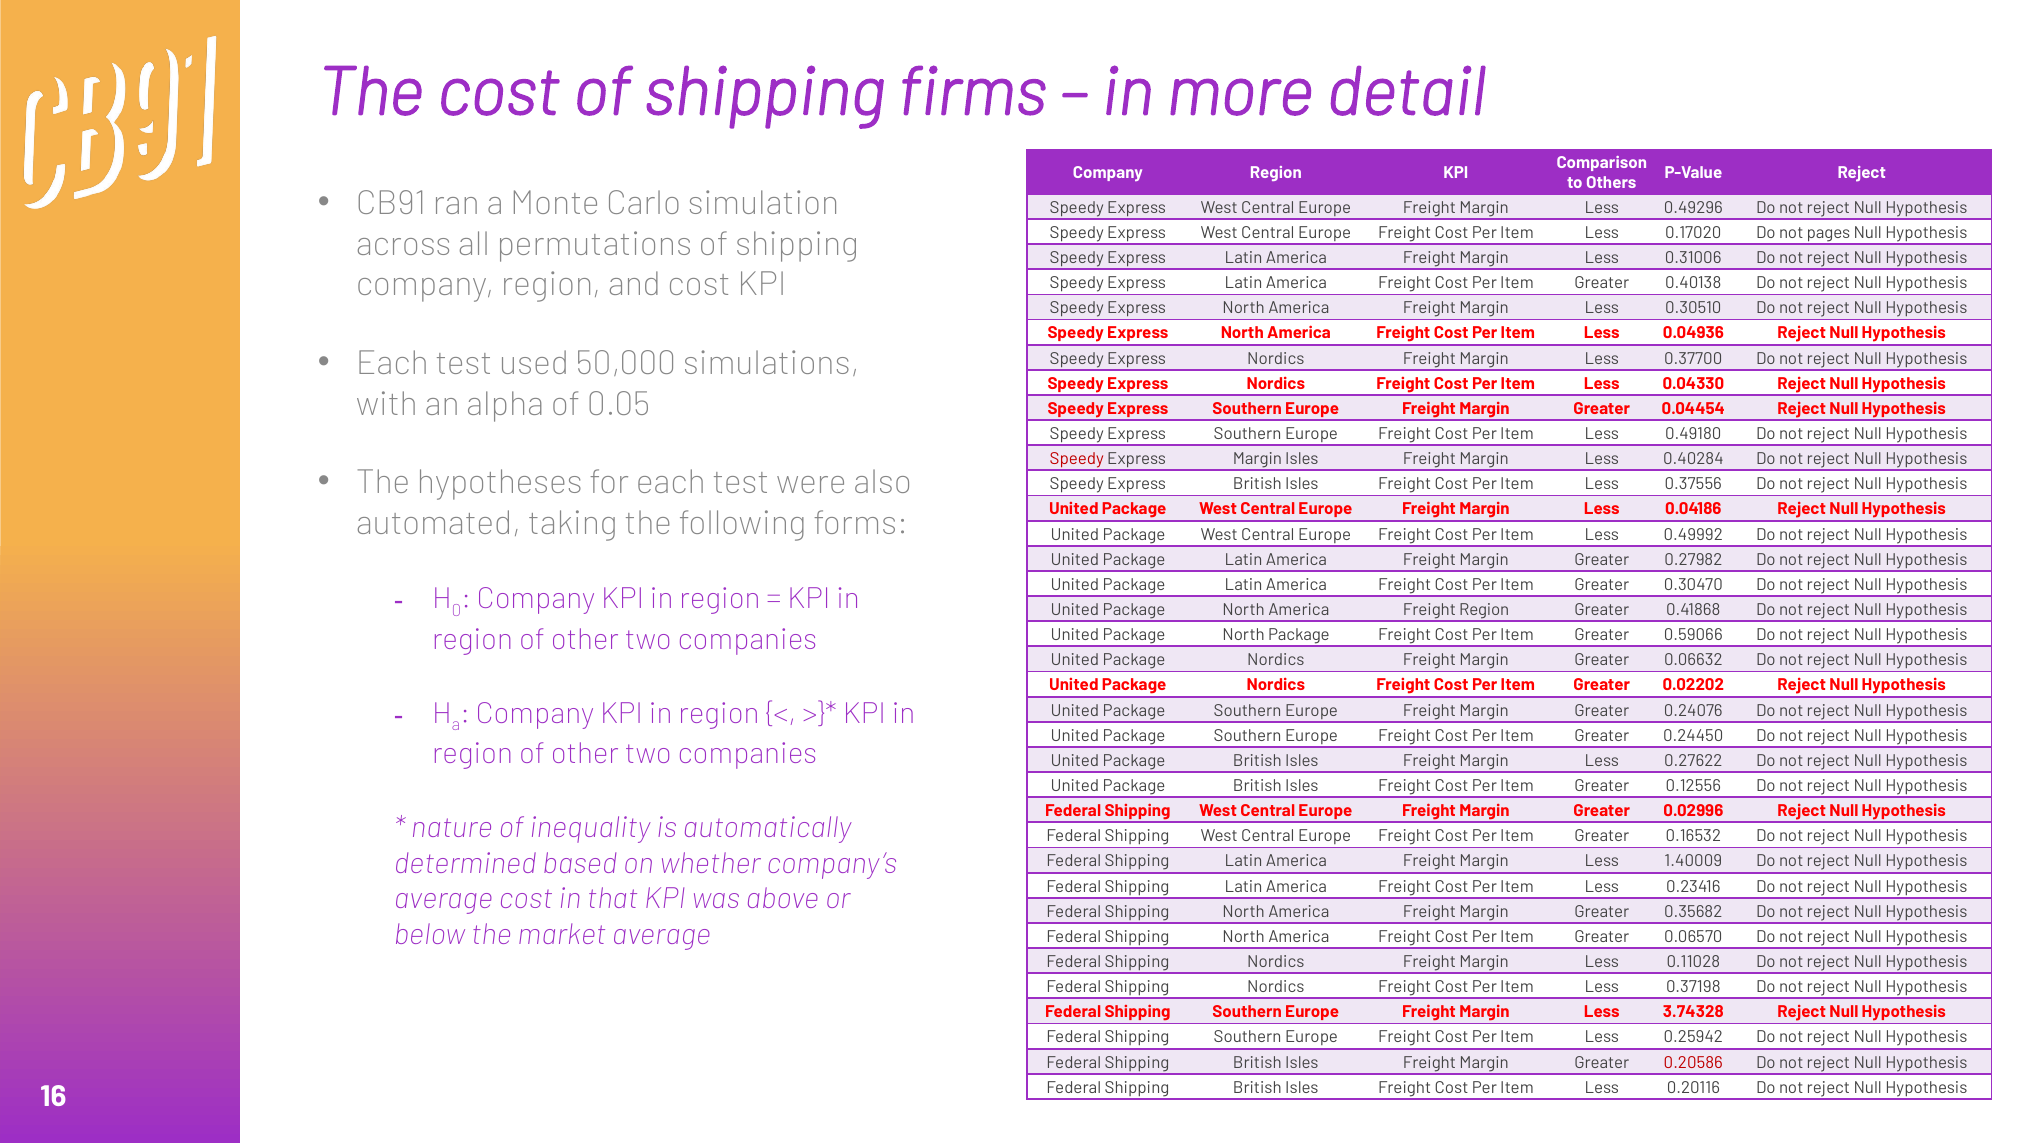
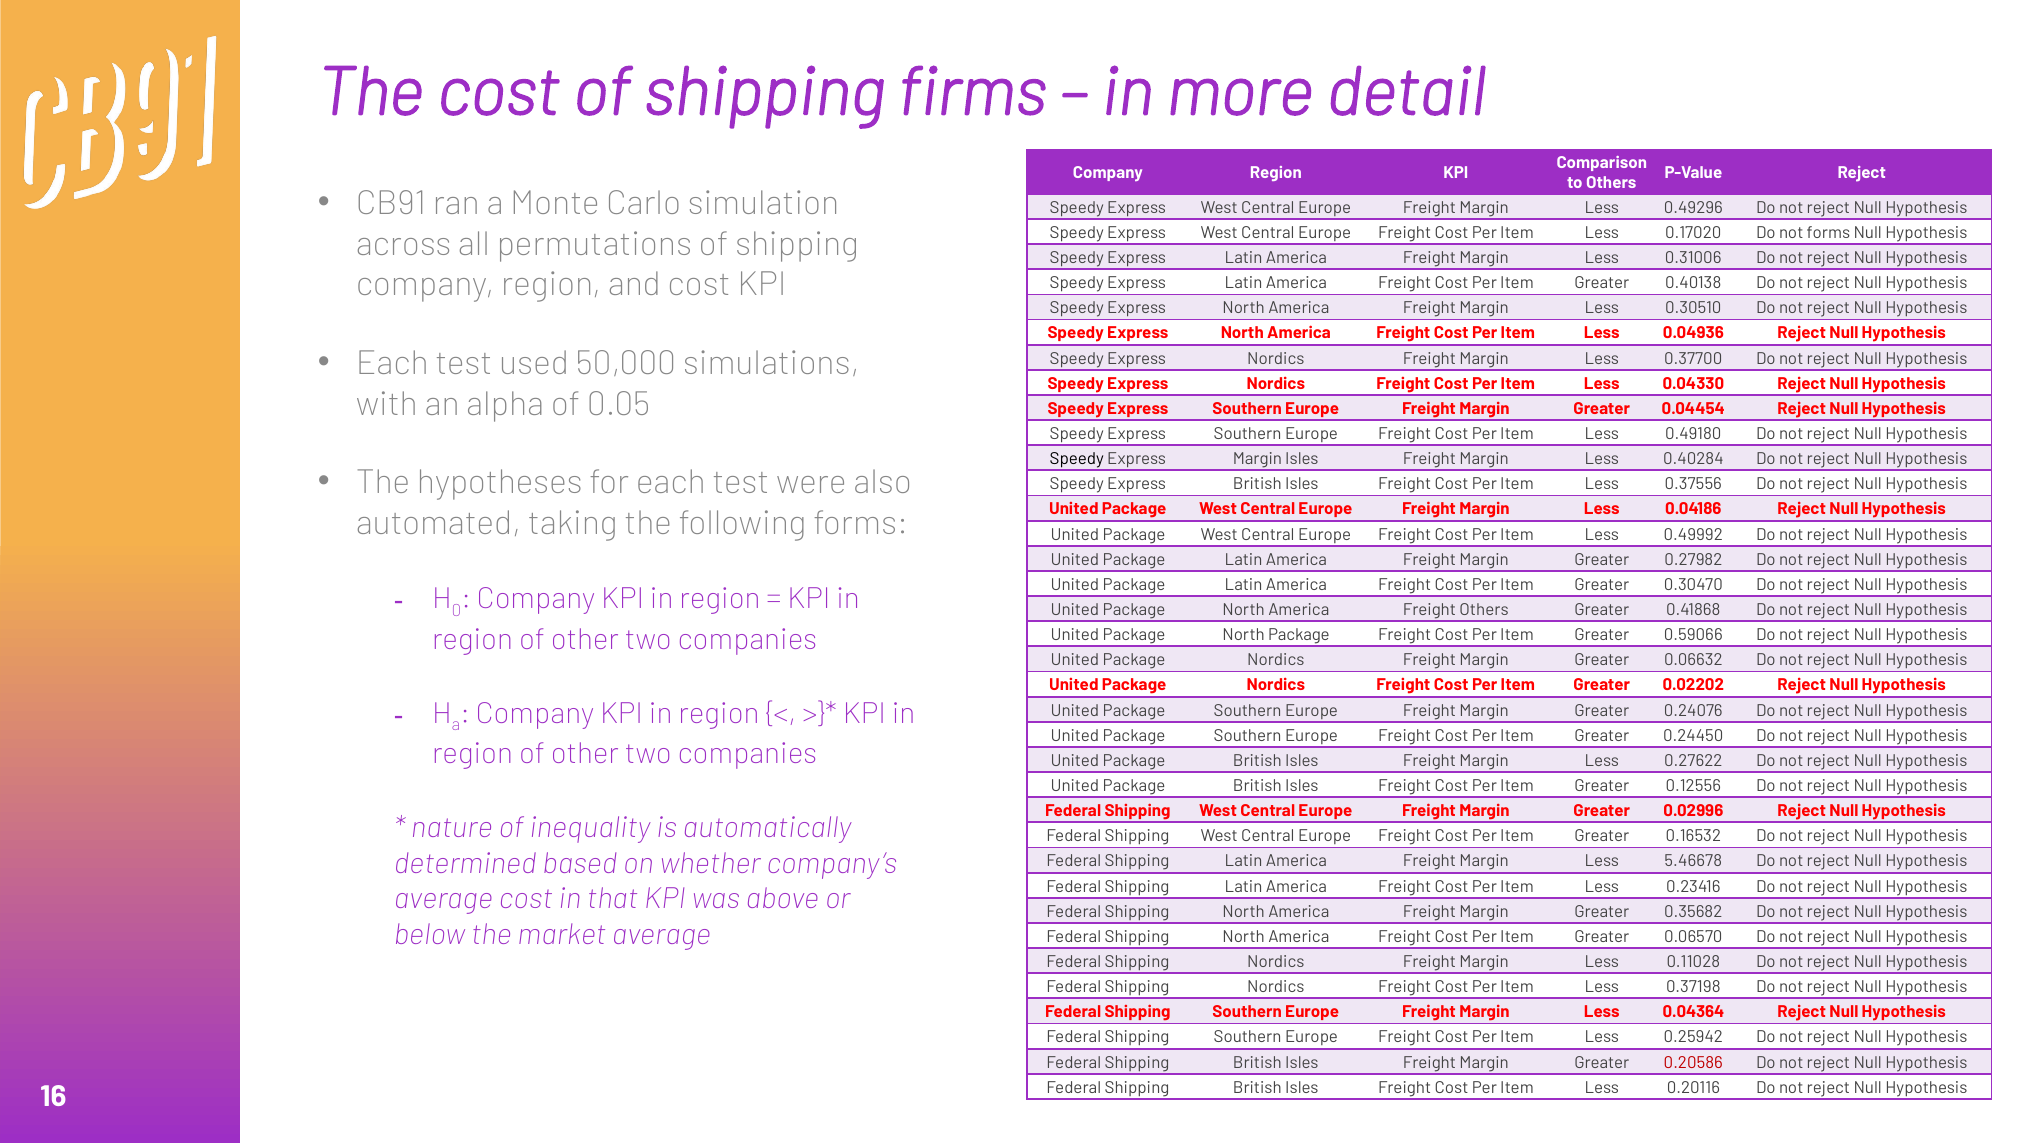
not pages: pages -> forms (1828, 233)
Speedy colour: red -> black (1077, 459)
Freight Region: Region -> Others (1484, 610)
1.40009: 1.40009 -> 5.46678 (1693, 861)
3.74328: 3.74328 -> 0.04364 (1693, 1012)
